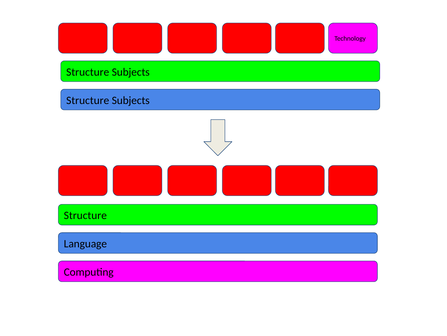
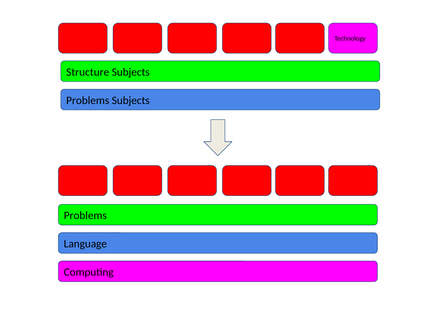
Structure: Structure -> Problems (88, 100)
Structure: Structure -> Problems (85, 215)
